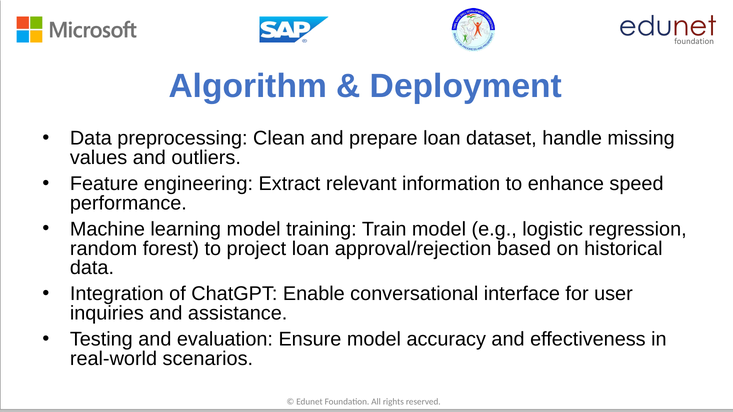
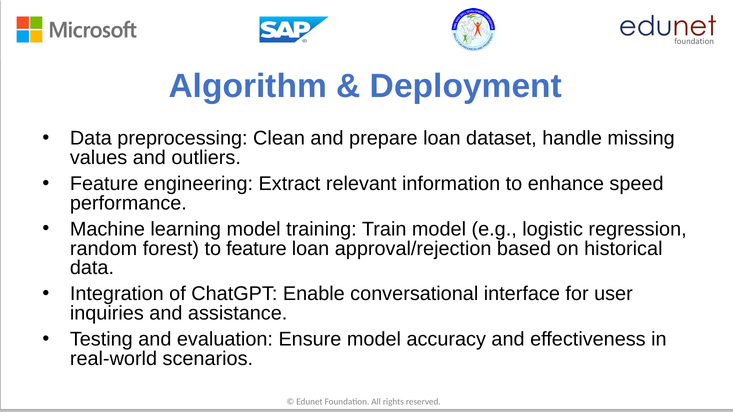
to project: project -> feature (256, 249)
